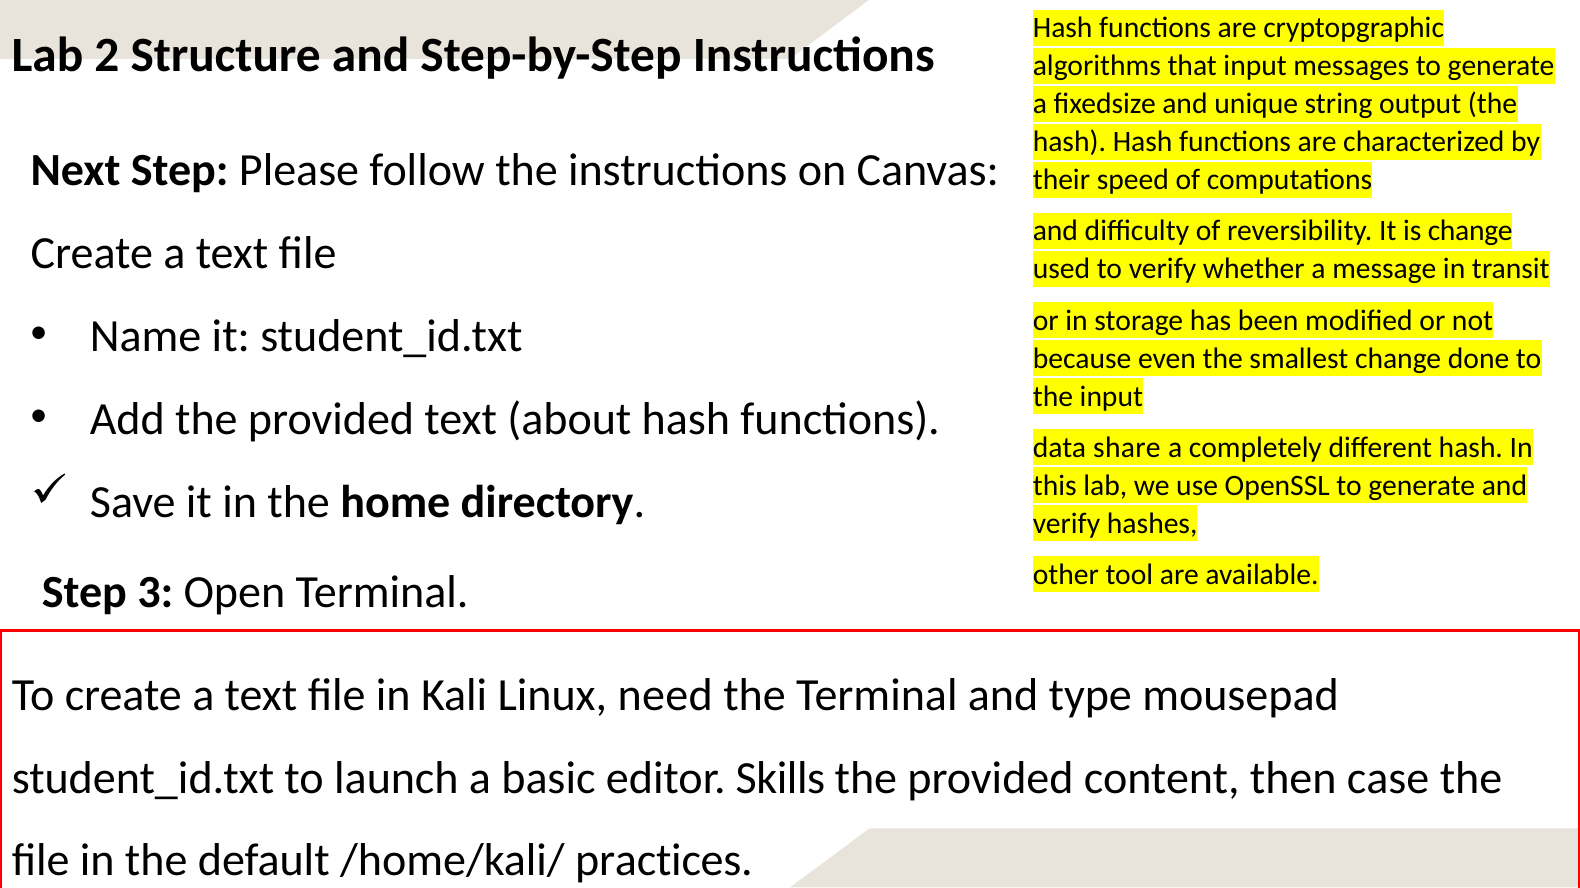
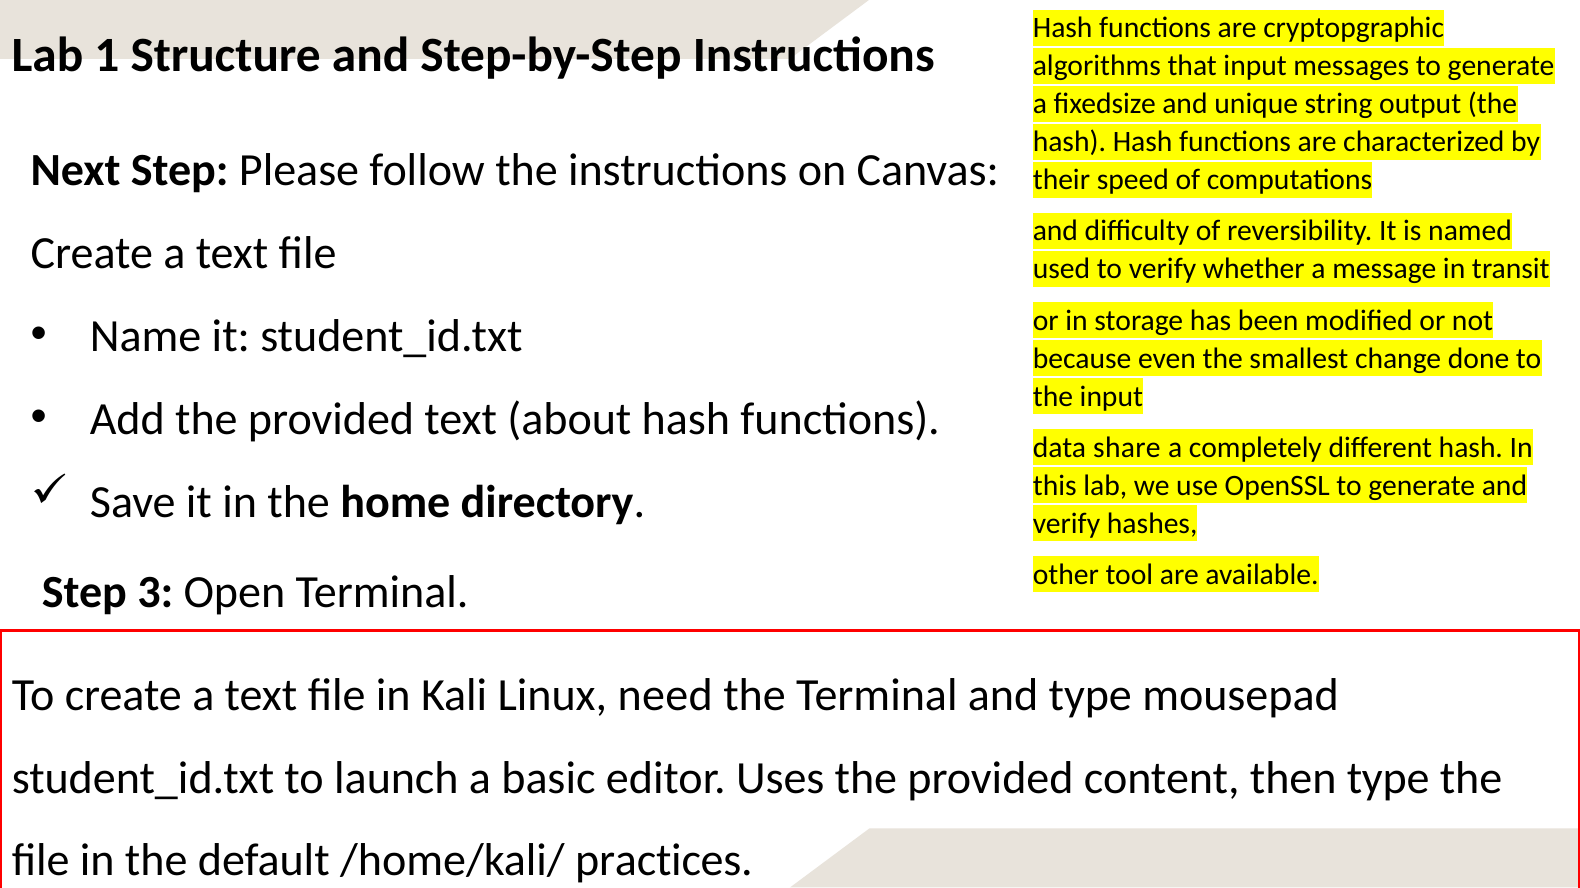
2: 2 -> 1 (107, 55)
is change: change -> named (1470, 231)
Skills: Skills -> Uses (780, 778)
then case: case -> type (1388, 778)
